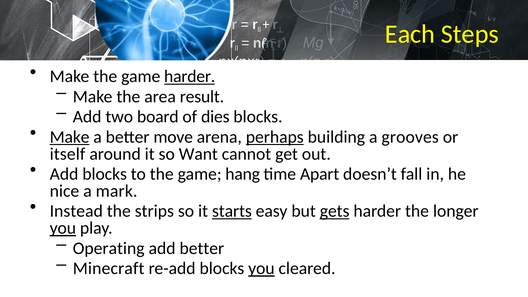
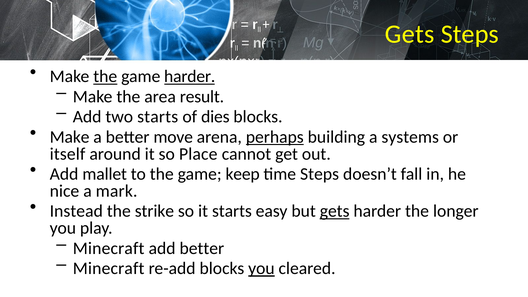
Each: Each -> Gets (410, 34)
the underline: none -> present (105, 77)
two board: board -> starts (158, 117)
Make underline: present -> none (70, 137)
grooves: grooves -> systems (410, 137)
Want: Want -> Place (198, 154)
Add blocks: blocks -> mallet (105, 174)
hang: hang -> keep (243, 174)
time Apart: Apart -> Steps (320, 174)
strips: strips -> strike (154, 211)
starts underline: present -> none (232, 211)
you underline: present -> none (63, 228)
Operating: Operating -> Minecraft (109, 248)
